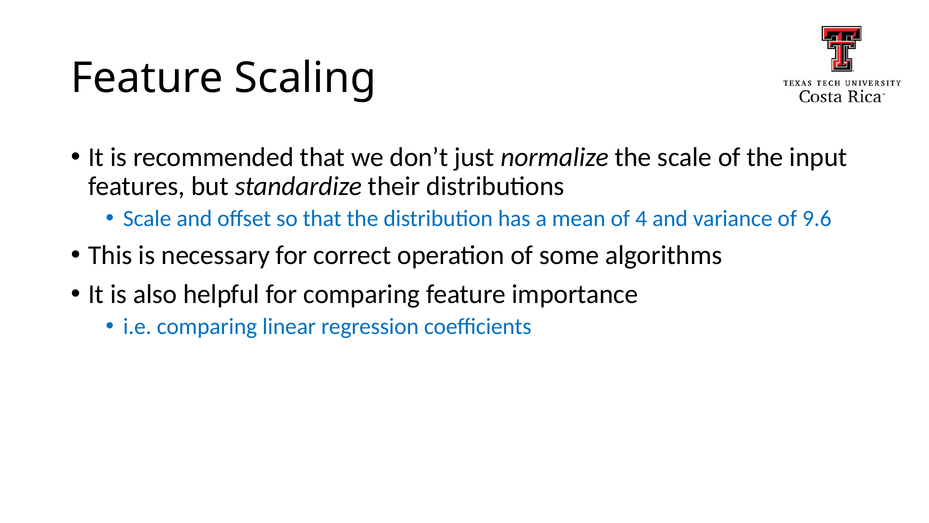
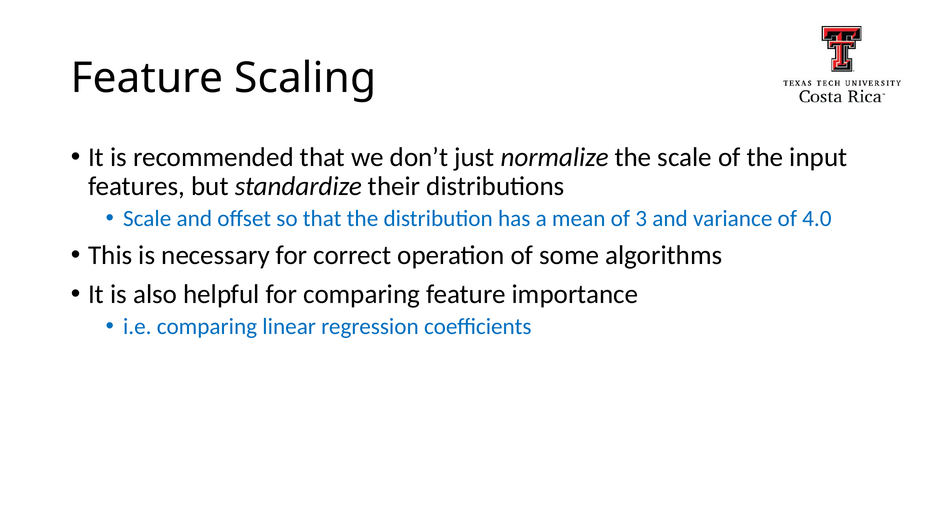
4: 4 -> 3 (641, 218)
9.6: 9.6 -> 4.0 (817, 218)
